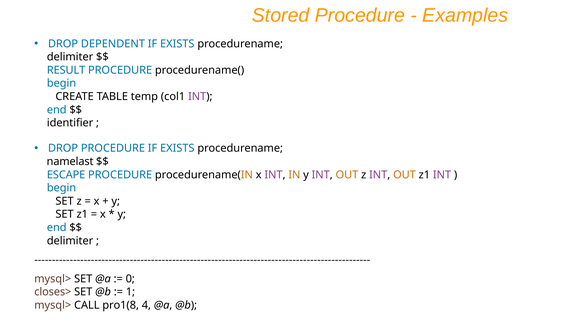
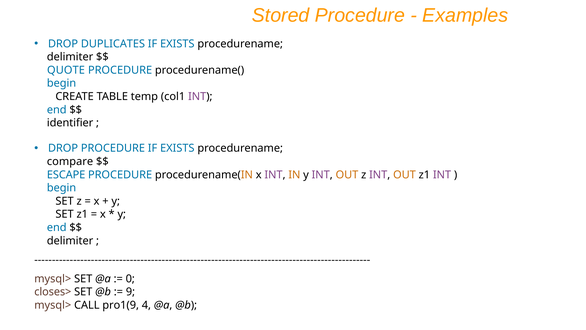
DEPENDENT: DEPENDENT -> DUPLICATES (113, 44)
RESULT: RESULT -> QUOTE (66, 70)
namelast: namelast -> compare (70, 161)
1: 1 -> 9 (130, 292)
pro1(8: pro1(8 -> pro1(9 (121, 305)
